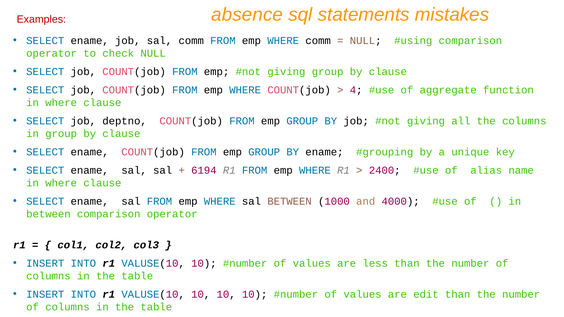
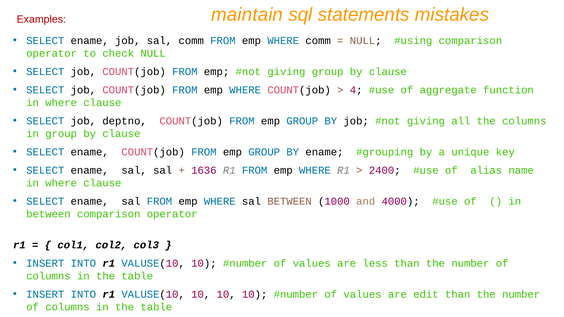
absence: absence -> maintain (247, 15)
6194: 6194 -> 1636 (204, 170)
